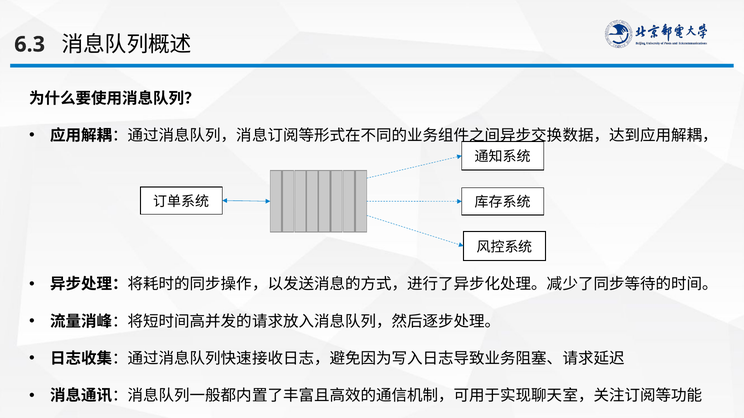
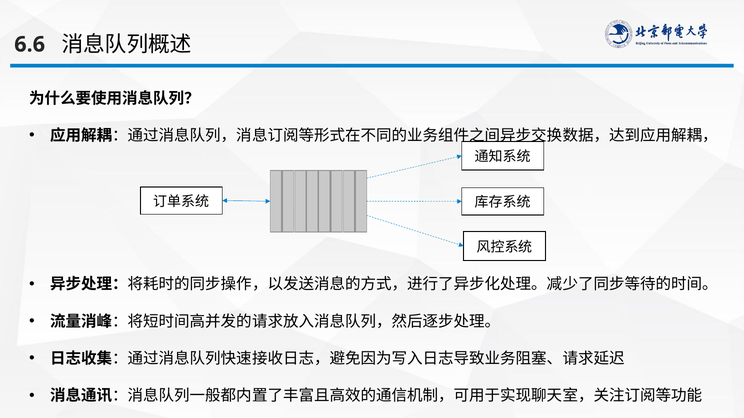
6.3: 6.3 -> 6.6 (30, 44)
